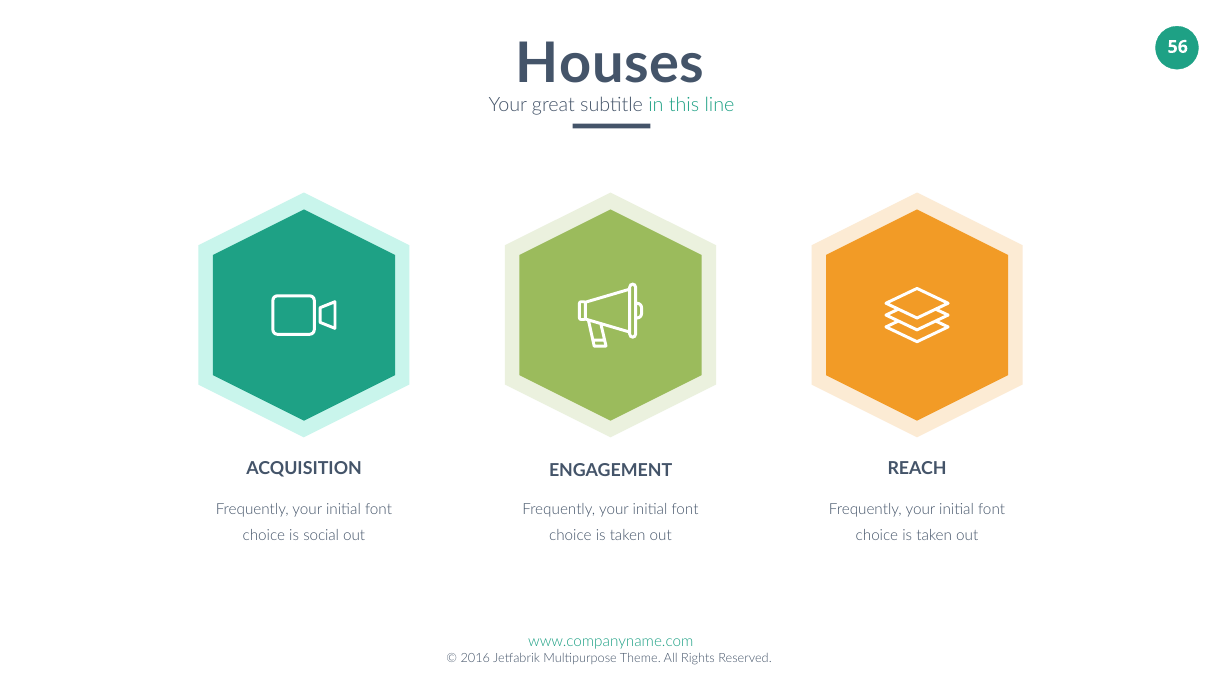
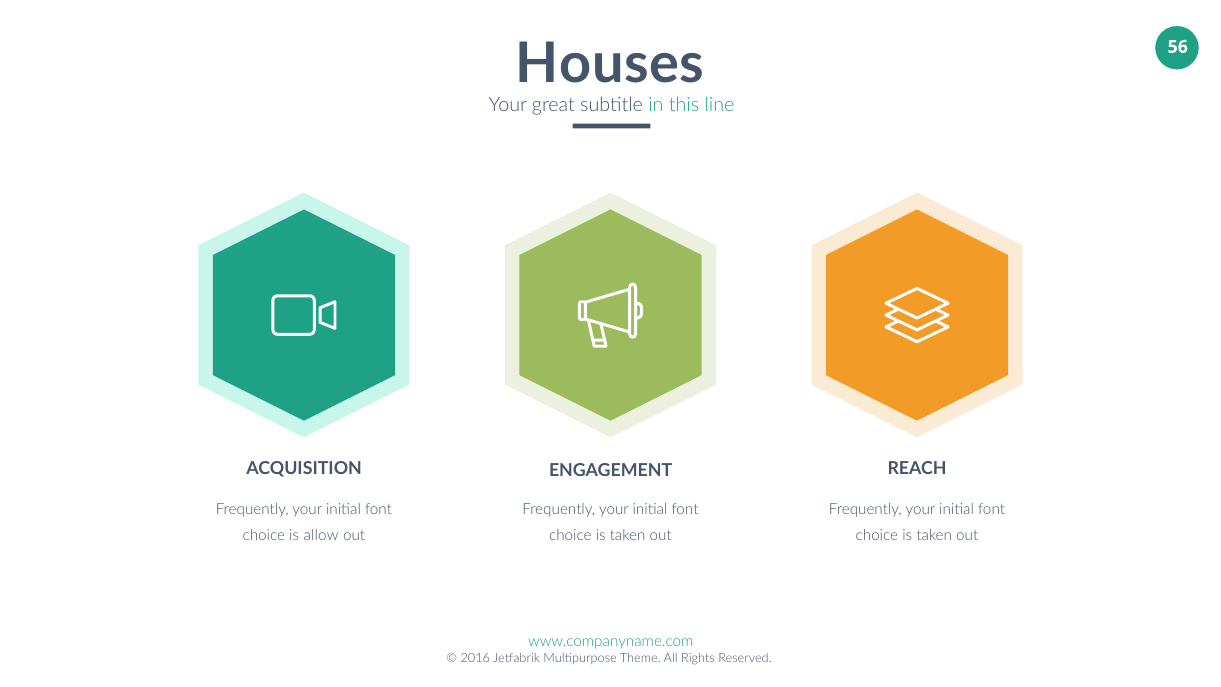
social: social -> allow (321, 535)
